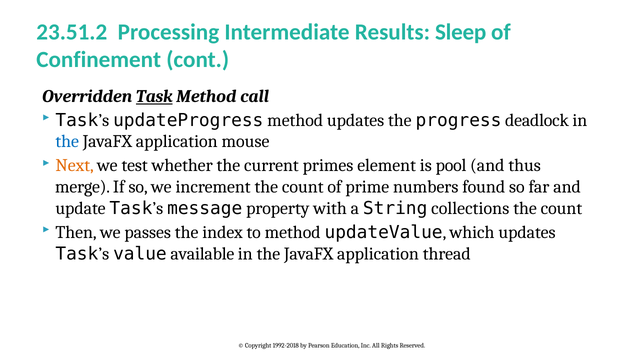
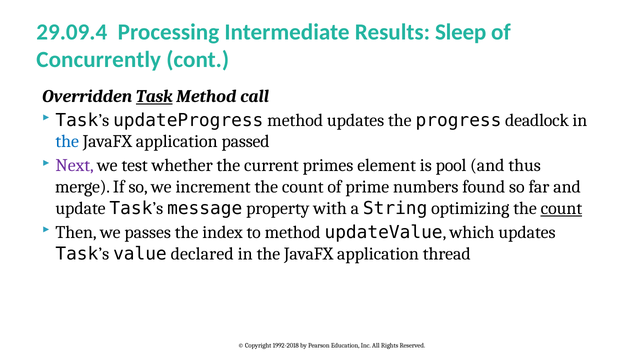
23.51.2: 23.51.2 -> 29.09.4 (72, 32)
Confinement: Confinement -> Concurrently (99, 60)
mouse: mouse -> passed (246, 142)
Next colour: orange -> purple (75, 166)
collections: collections -> optimizing (470, 209)
count underline: none -> present (561, 209)
available: available -> declared (202, 254)
